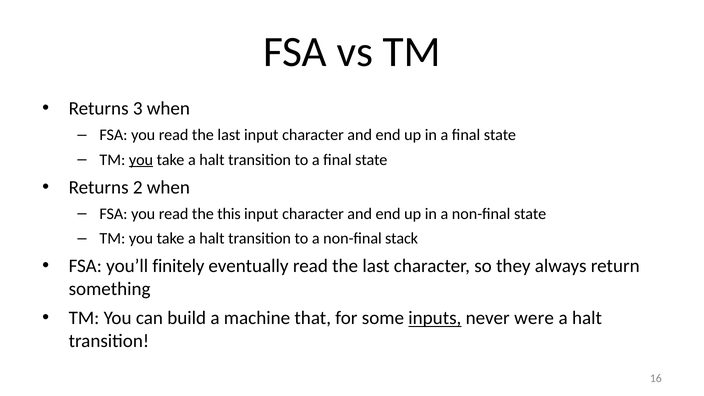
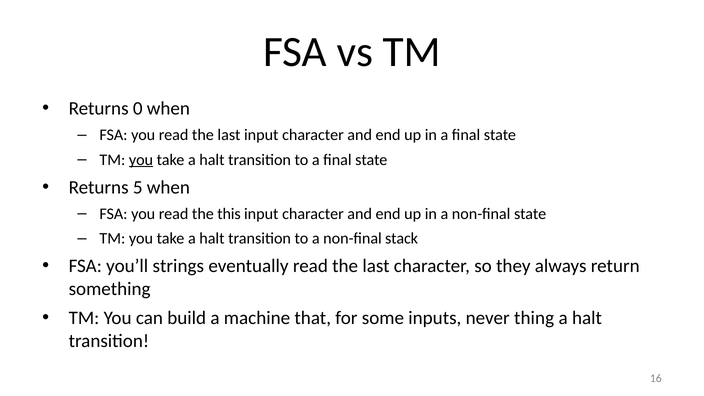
3: 3 -> 0 (138, 109)
2: 2 -> 5 (138, 187)
finitely: finitely -> strings (178, 266)
inputs underline: present -> none (435, 318)
were: were -> thing (534, 318)
